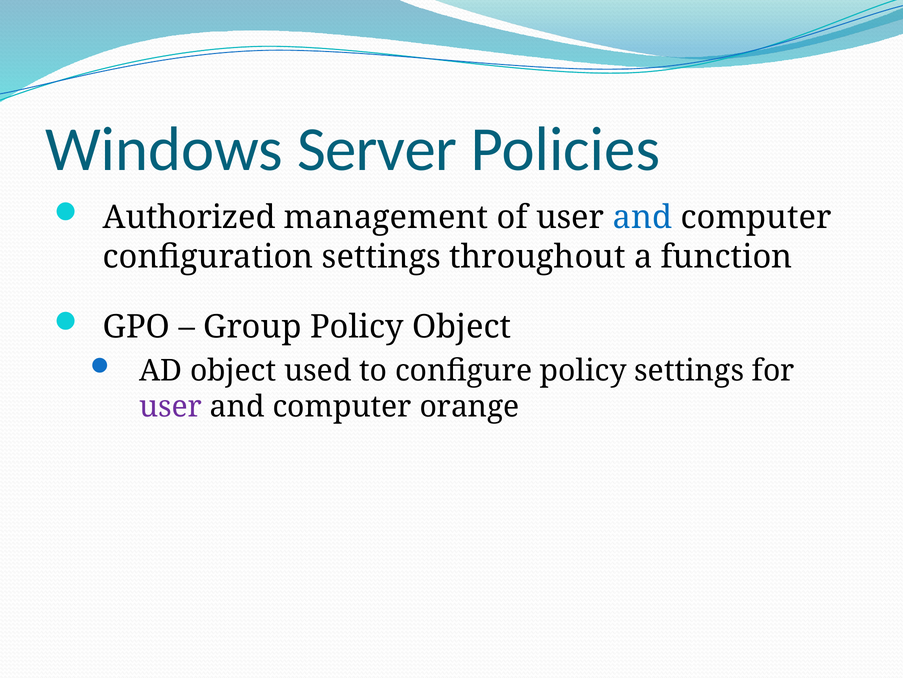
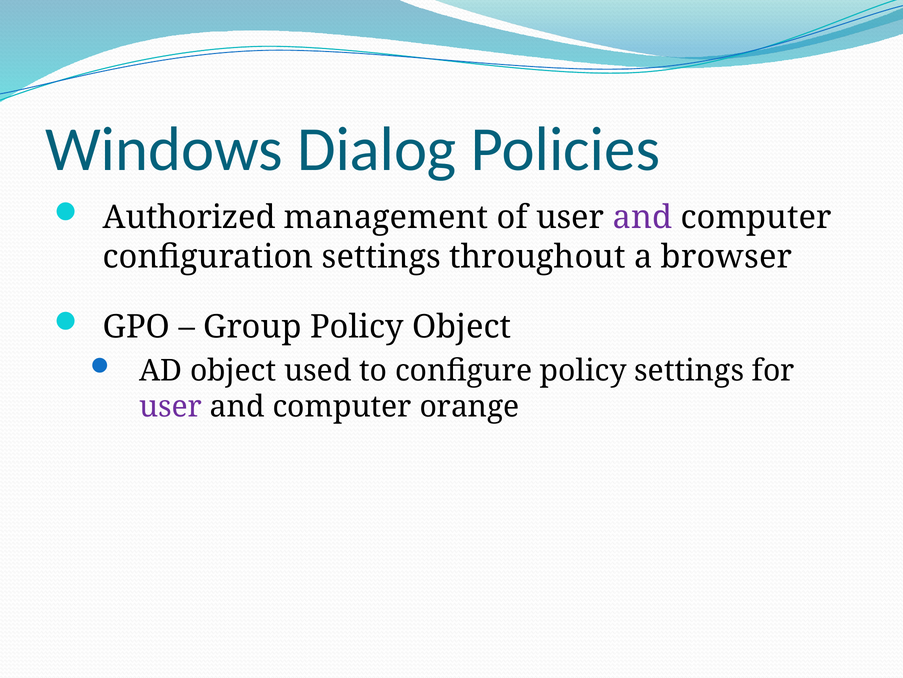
Server: Server -> Dialog (377, 149)
and colour: blue -> purple (642, 217)
function: function -> browser (727, 257)
